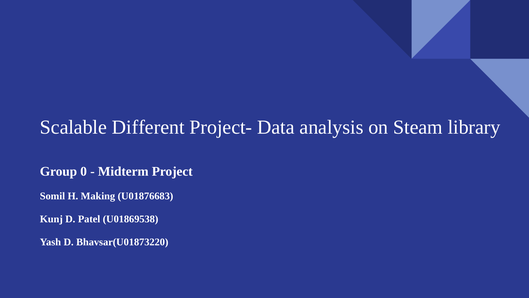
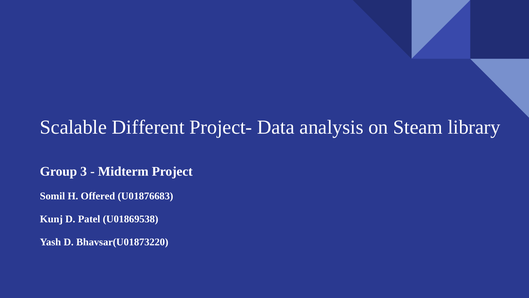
0: 0 -> 3 (84, 171)
Making: Making -> Offered (98, 196)
